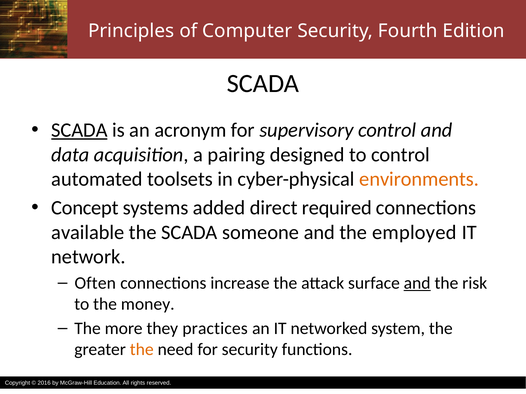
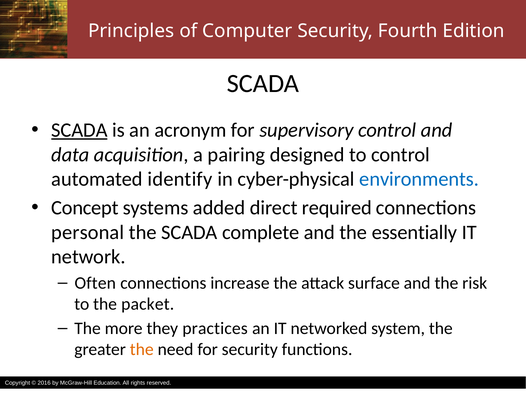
toolsets: toolsets -> identify (180, 179)
environments colour: orange -> blue (419, 179)
available: available -> personal (88, 233)
someone: someone -> complete (261, 233)
employed: employed -> essentially (415, 233)
and underline: present -> none (417, 283)
money: money -> packet (148, 304)
